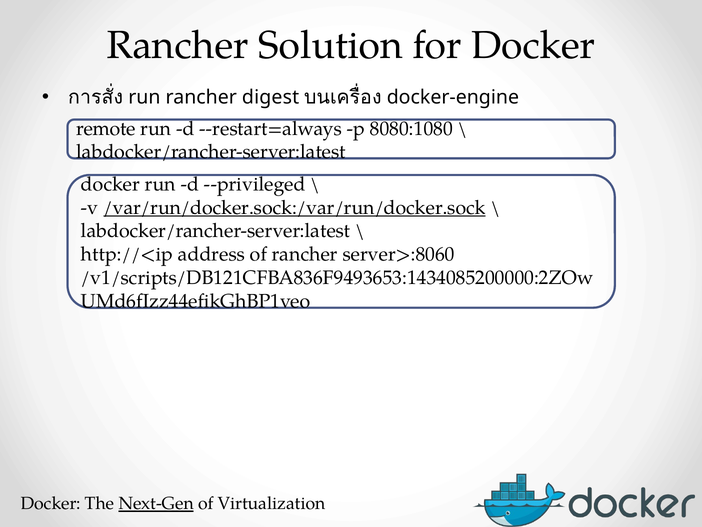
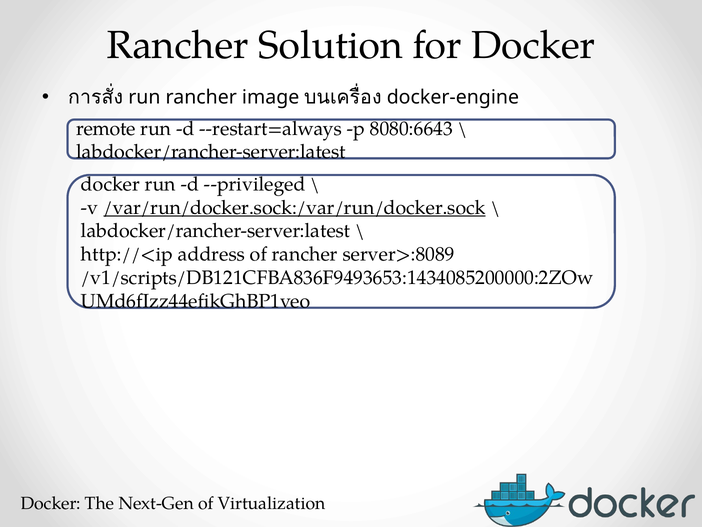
digest: digest -> image (271, 97)
8080:1080: 8080:1080 -> 8080:6643 (411, 128)
server>:8060: server>:8060 -> server>:8089 (399, 254)
Next-Gen underline: present -> none (156, 503)
